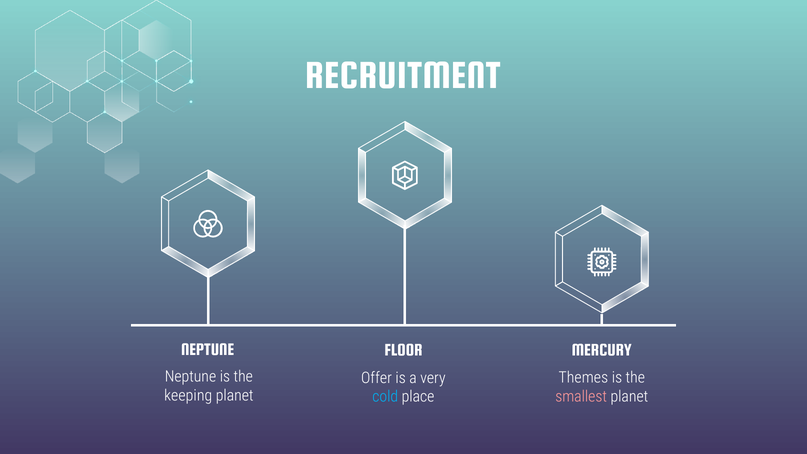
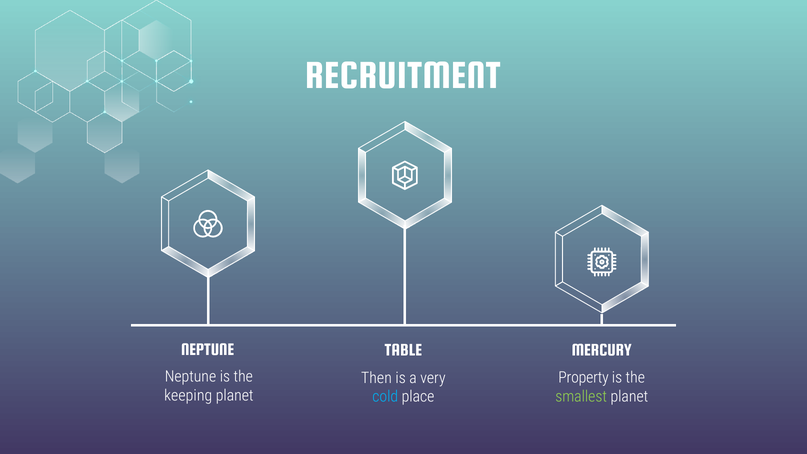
FLOOR: FLOOR -> TABLE (403, 350)
Themes: Themes -> Property (583, 378)
Offer: Offer -> Then (376, 378)
smallest colour: pink -> light green (581, 397)
